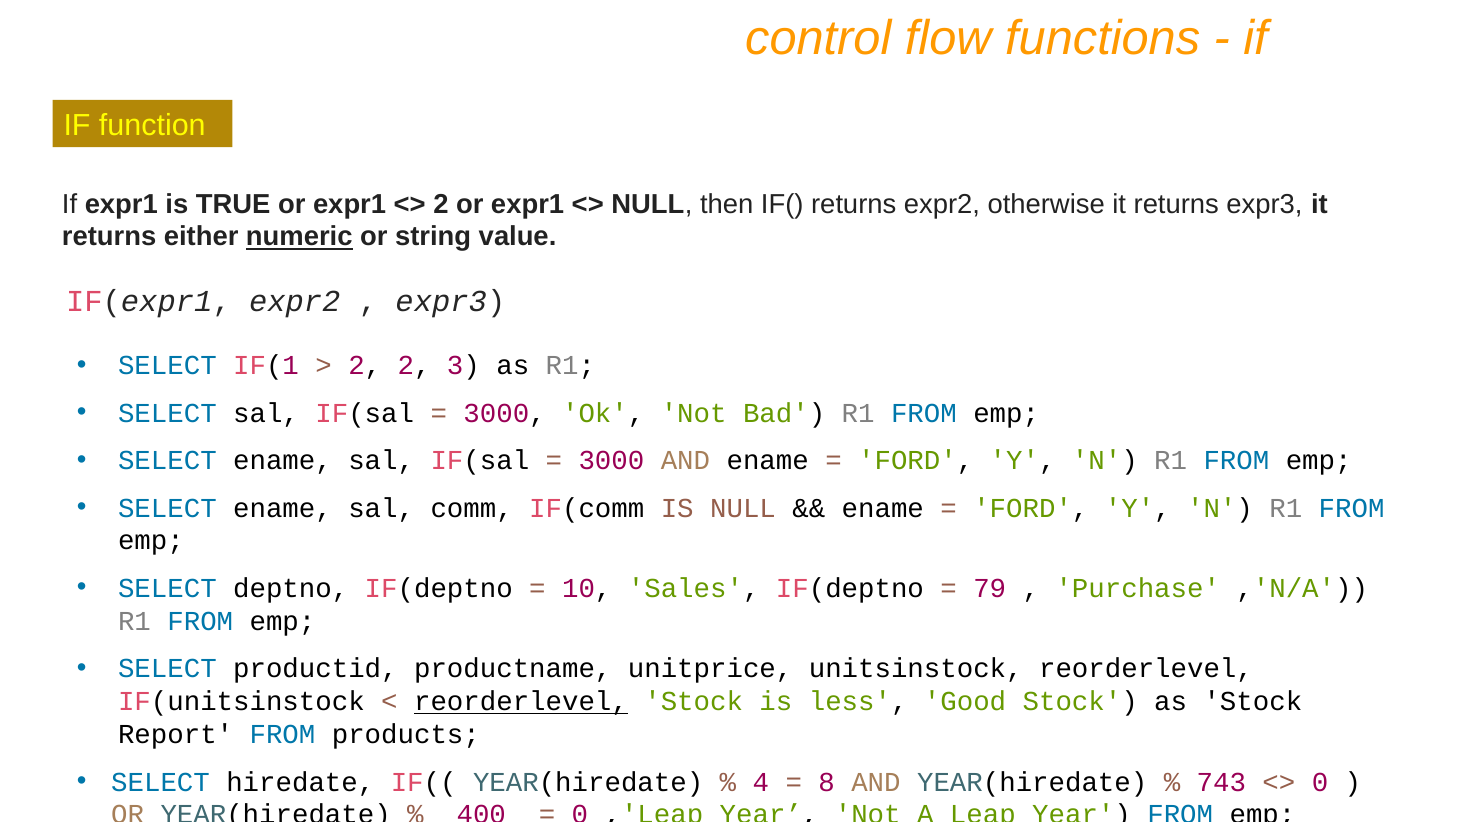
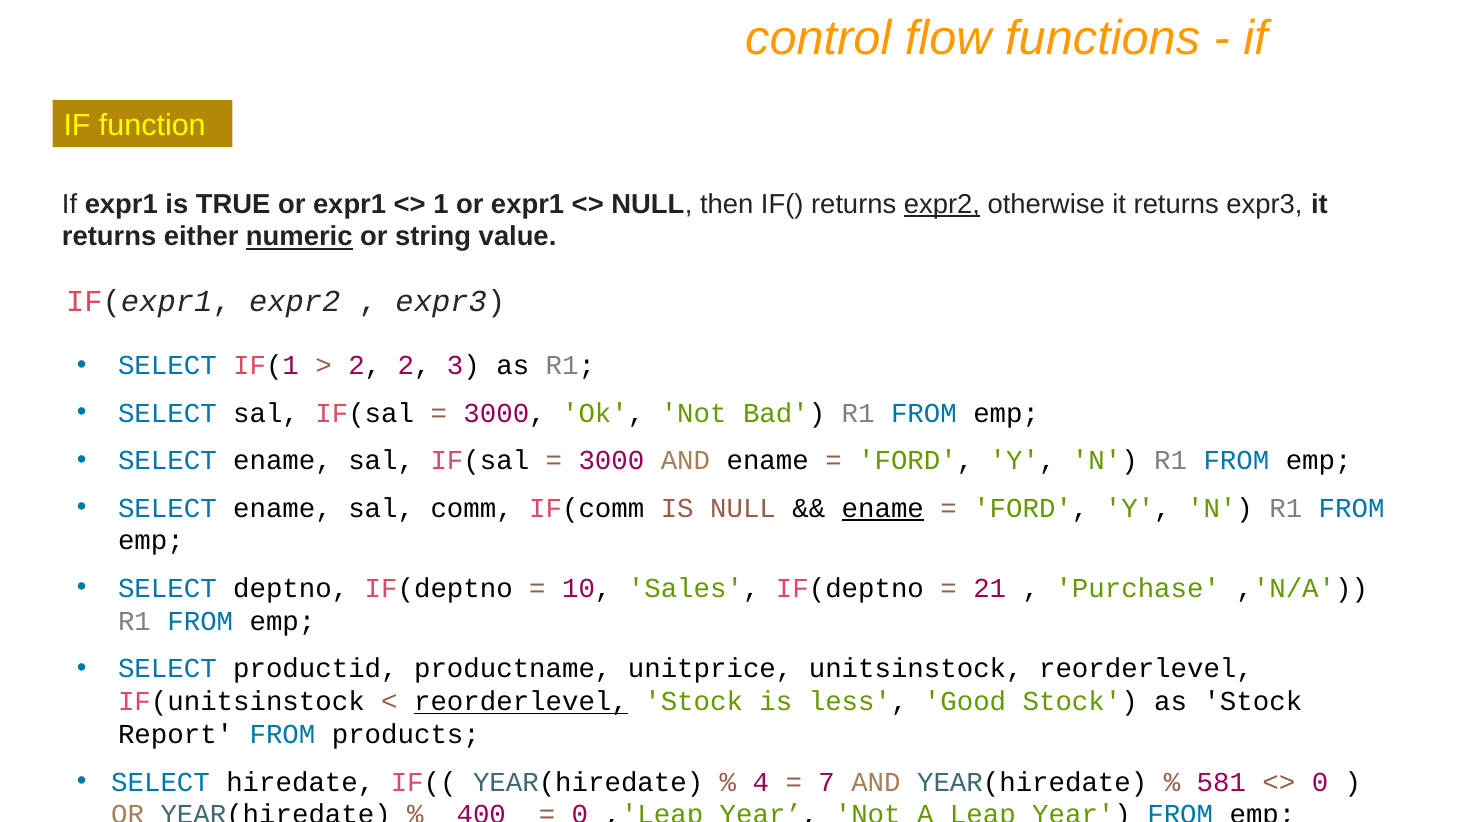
2: 2 -> 1 (441, 204)
expr2 underline: none -> present (942, 204)
ename underline: none -> present (883, 508)
79: 79 -> 21 (990, 589)
8: 8 -> 7 (827, 782)
743: 743 -> 581 (1221, 782)
